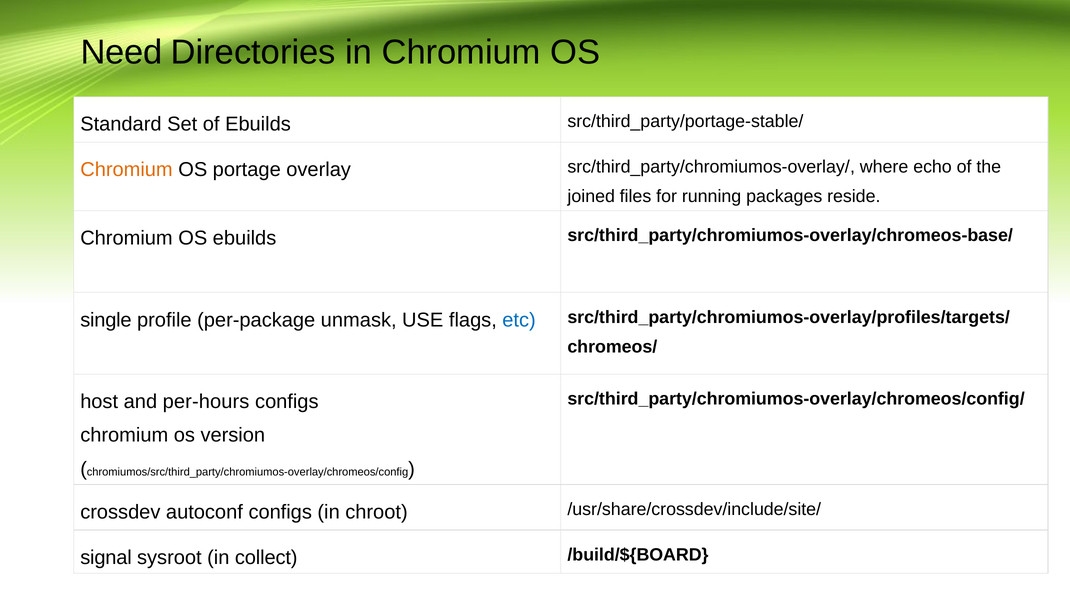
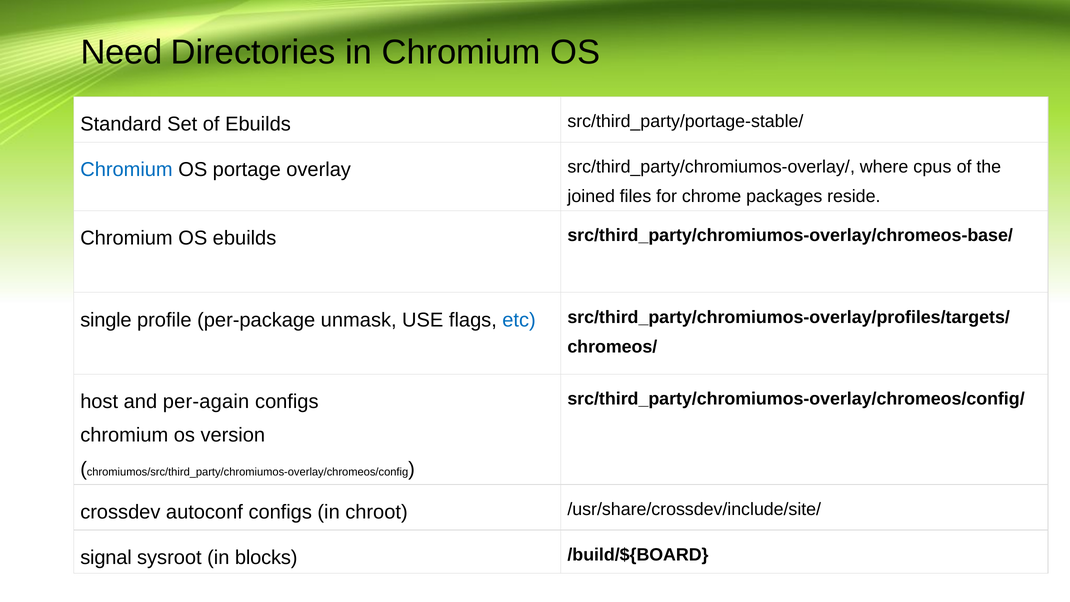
Chromium colour: orange -> blue (126, 170)
echo: echo -> cpus (932, 167)
running: running -> chrome (712, 196)
per-hours: per-hours -> per-again (206, 401)
collect: collect -> blocks (266, 557)
